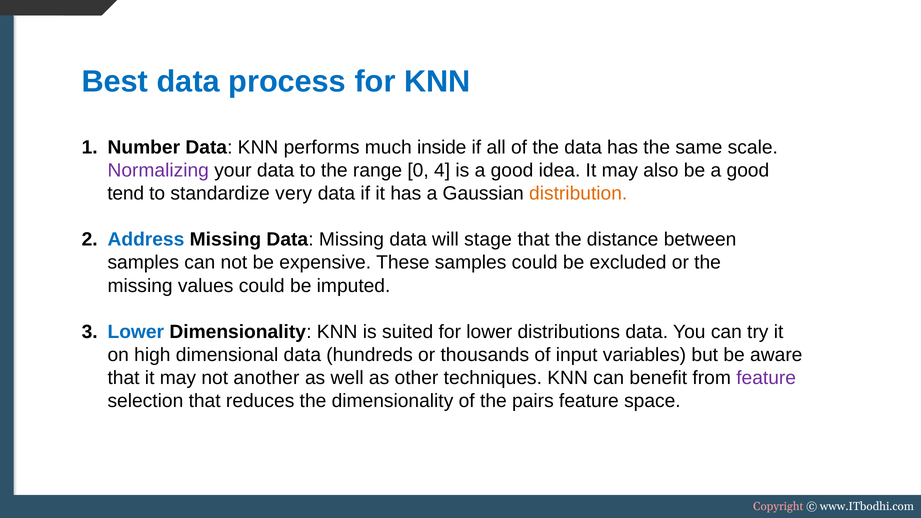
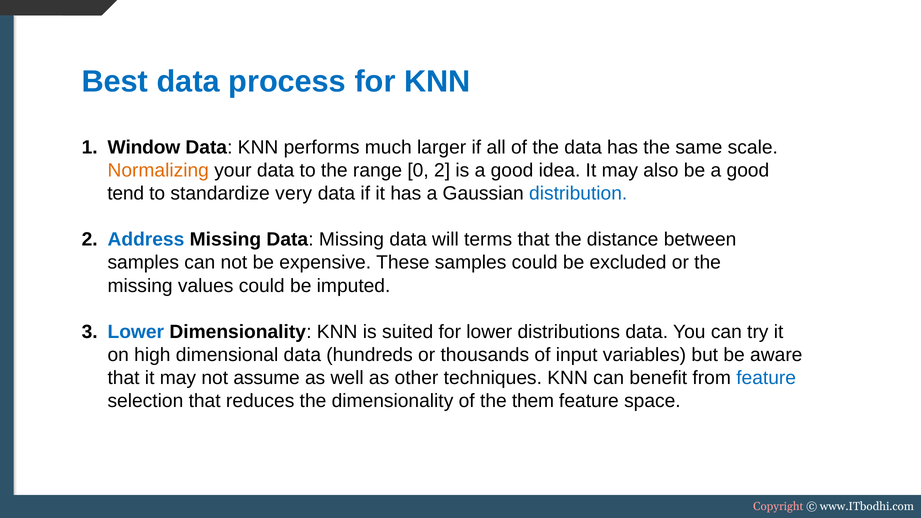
Number: Number -> Window (144, 148)
inside: inside -> larger (442, 148)
Normalizing colour: purple -> orange (158, 171)
0 4: 4 -> 2 (442, 171)
distribution colour: orange -> blue (578, 194)
stage: stage -> terms (488, 240)
another: another -> assume (267, 378)
feature colour: purple -> blue (766, 378)
pairs: pairs -> them (533, 401)
